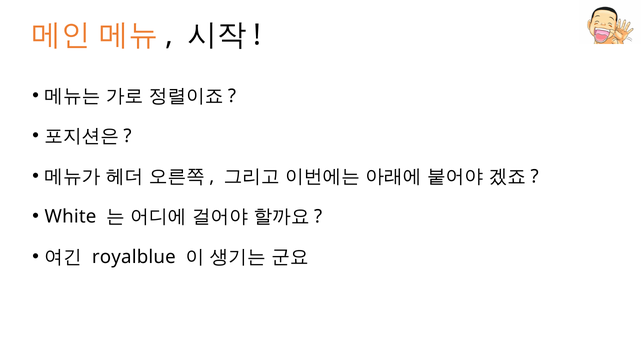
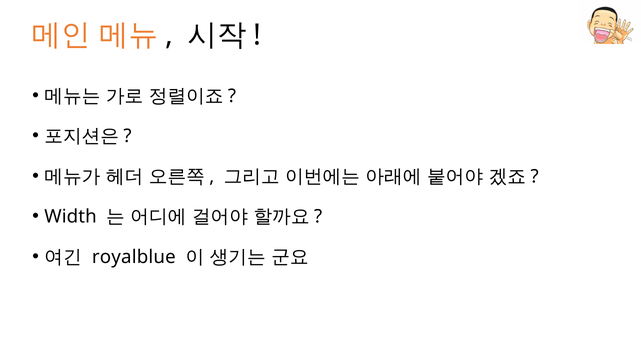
White: White -> Width (71, 217)
